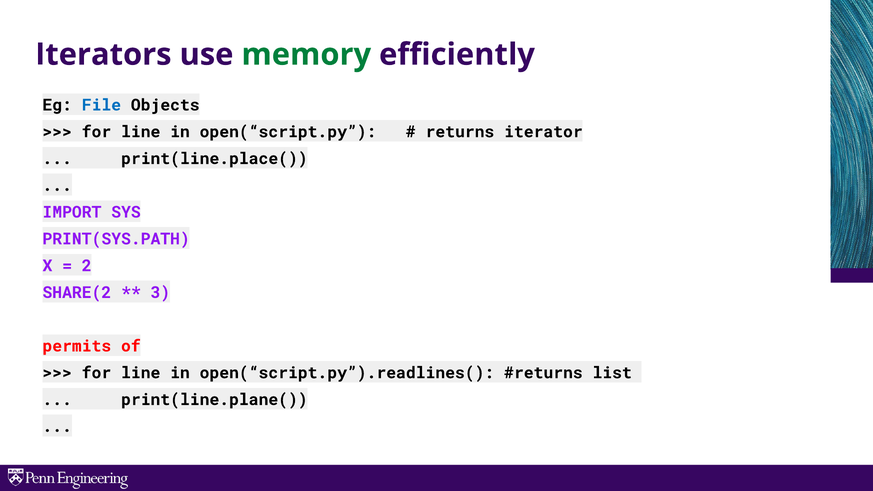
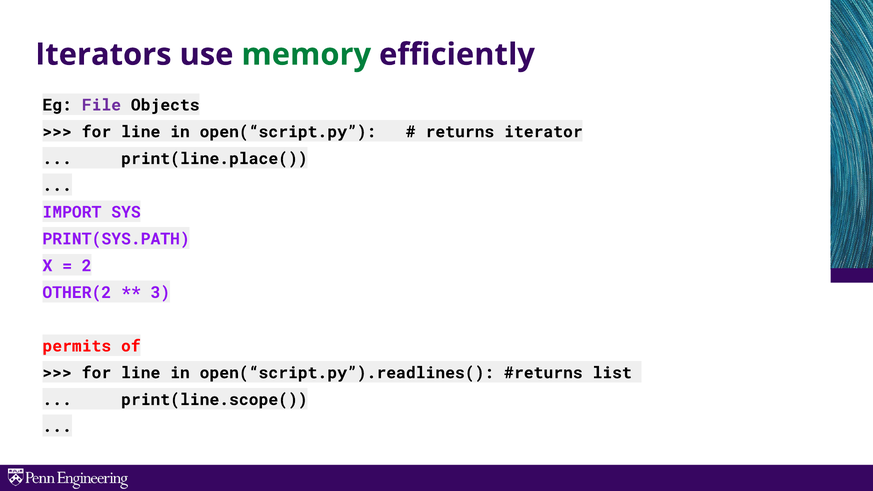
File colour: blue -> purple (101, 105)
SHARE(2: SHARE(2 -> OTHER(2 (77, 293)
print(line.plane(: print(line.plane( -> print(line.scope( (214, 400)
